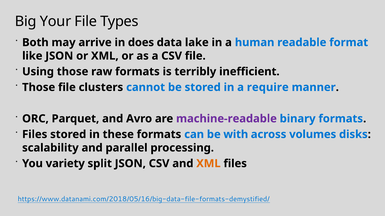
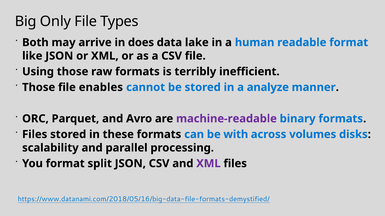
Your: Your -> Only (55, 21)
clusters: clusters -> enables (101, 87)
require: require -> analyze (268, 87)
You variety: variety -> format (65, 164)
XML colour: orange -> purple (208, 164)
